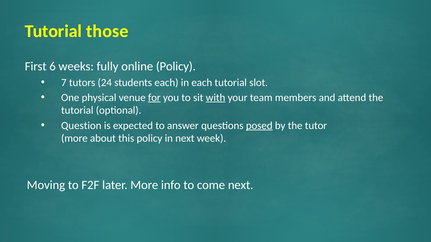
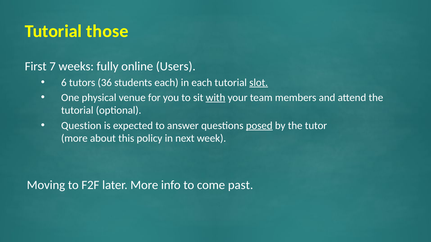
6: 6 -> 7 (53, 67)
online Policy: Policy -> Users (176, 67)
7: 7 -> 6 (64, 83)
24: 24 -> 36 (105, 83)
slot underline: none -> present (259, 83)
for underline: present -> none (154, 98)
come next: next -> past (241, 185)
